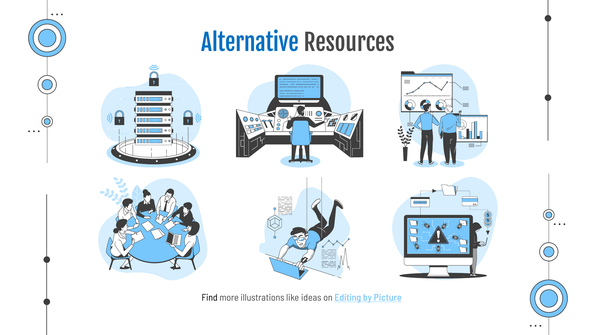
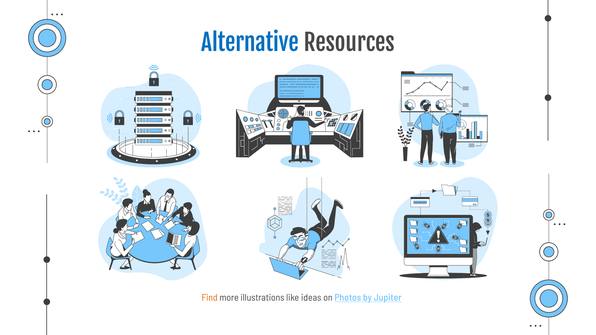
Find colour: black -> orange (210, 298)
Editing: Editing -> Photos (348, 298)
Picture: Picture -> Jupiter (388, 298)
